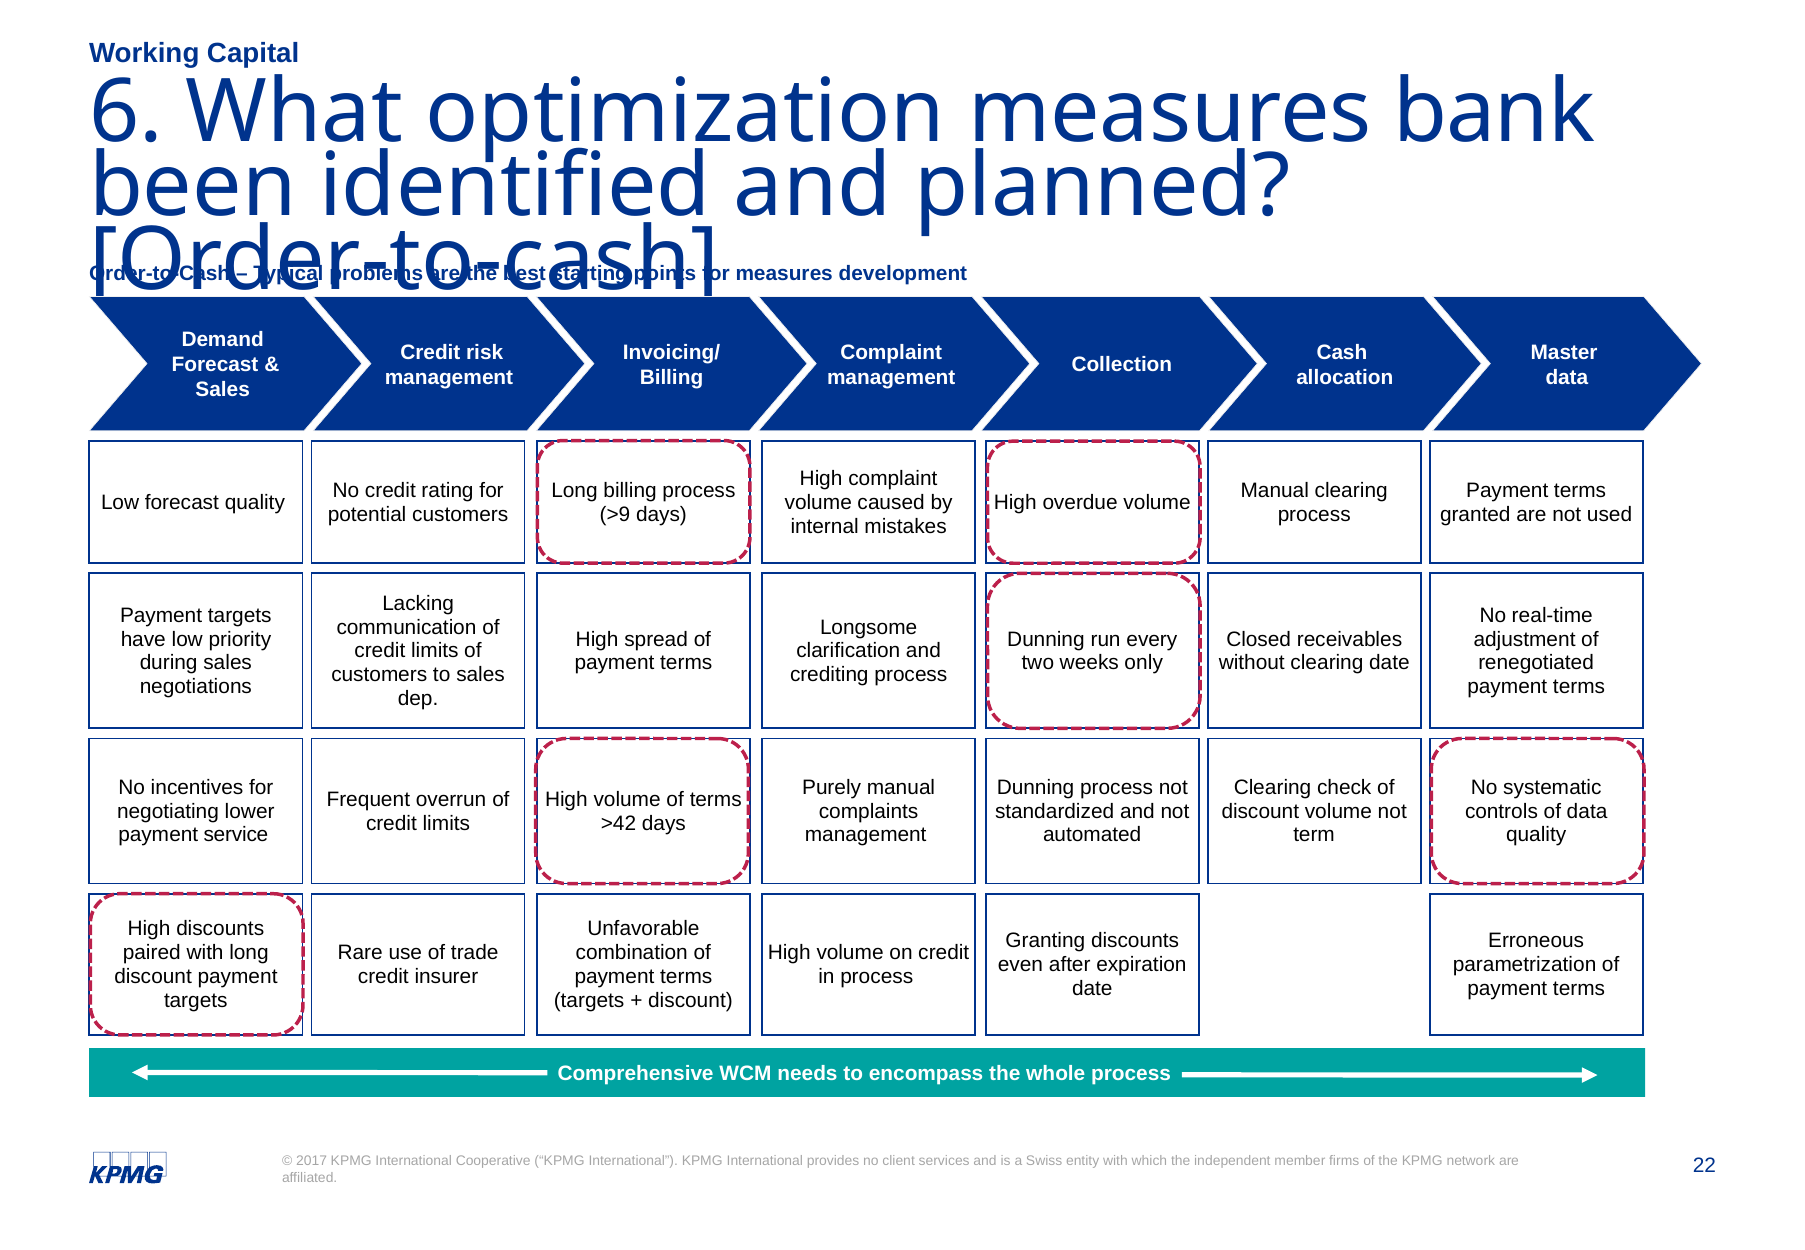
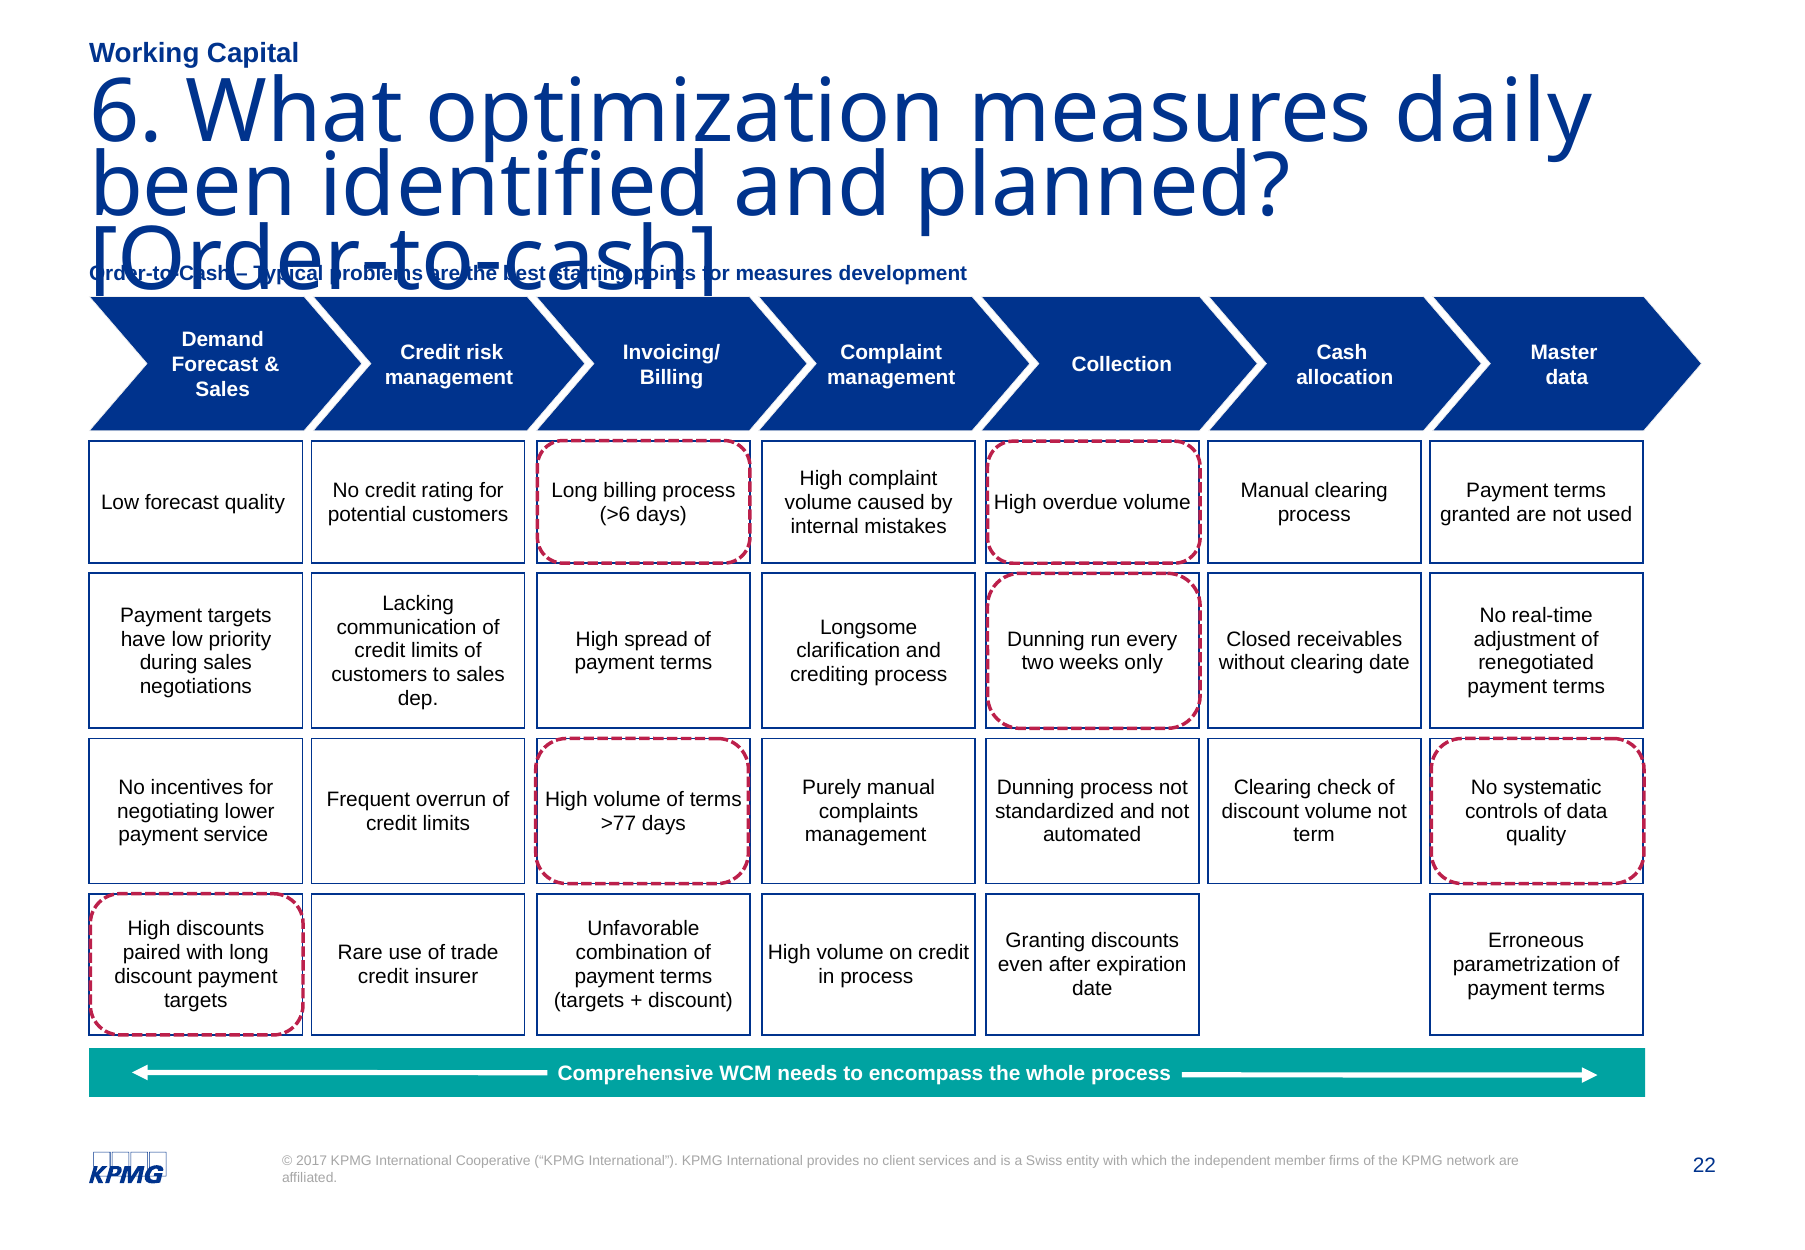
bank: bank -> daily (1493, 112)
>9: >9 -> >6 (615, 514)
>42: >42 -> >77 (618, 823)
